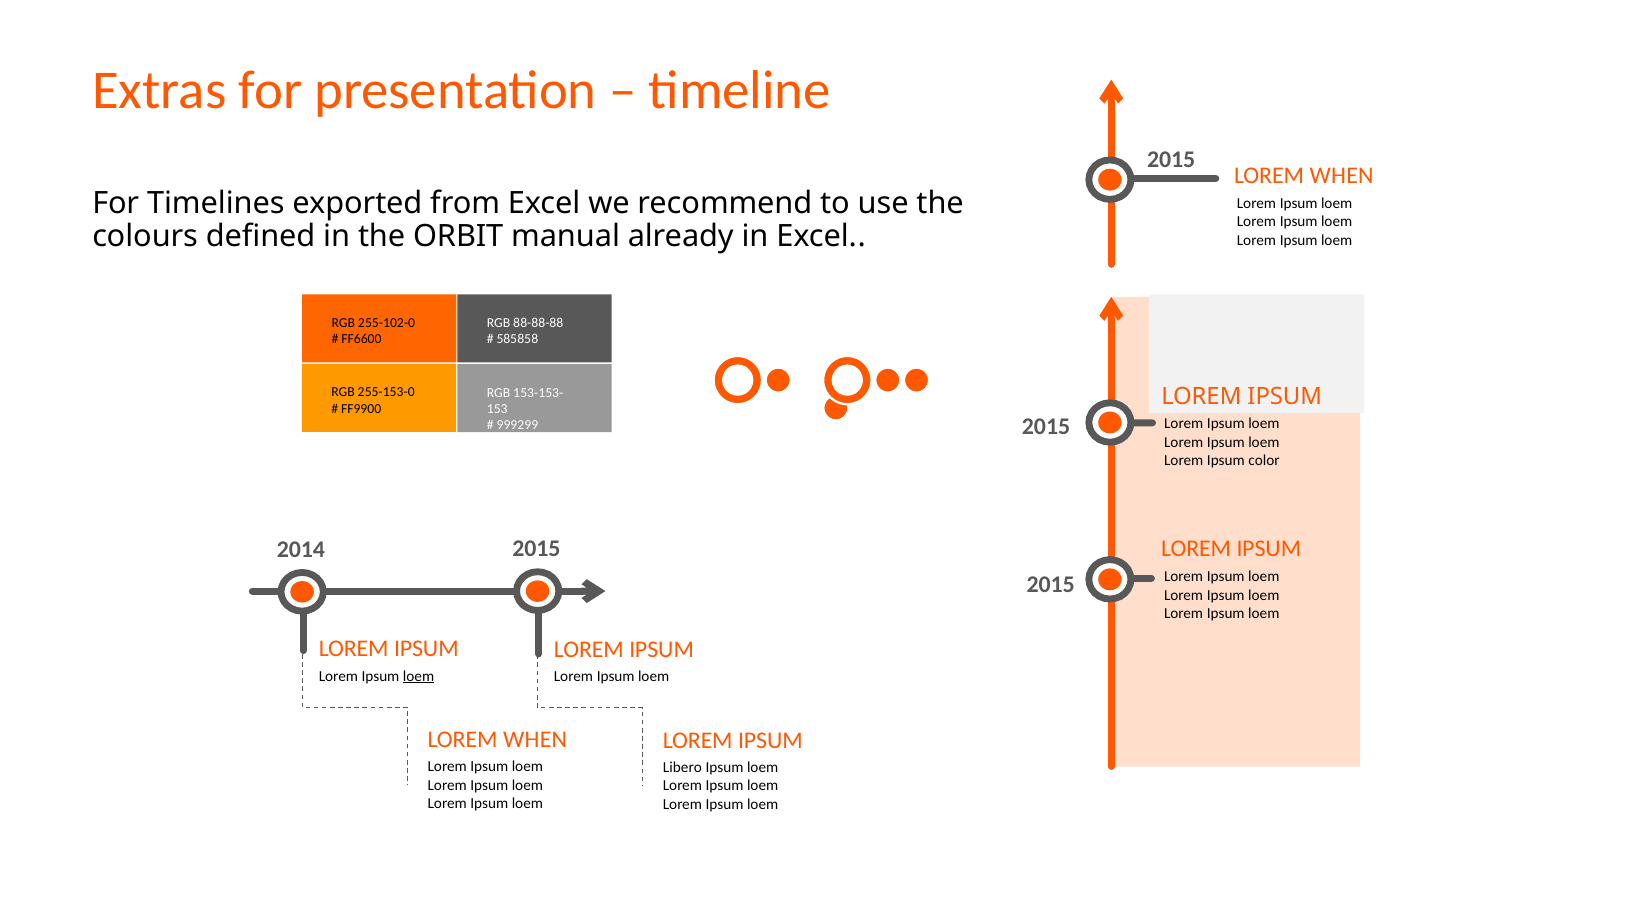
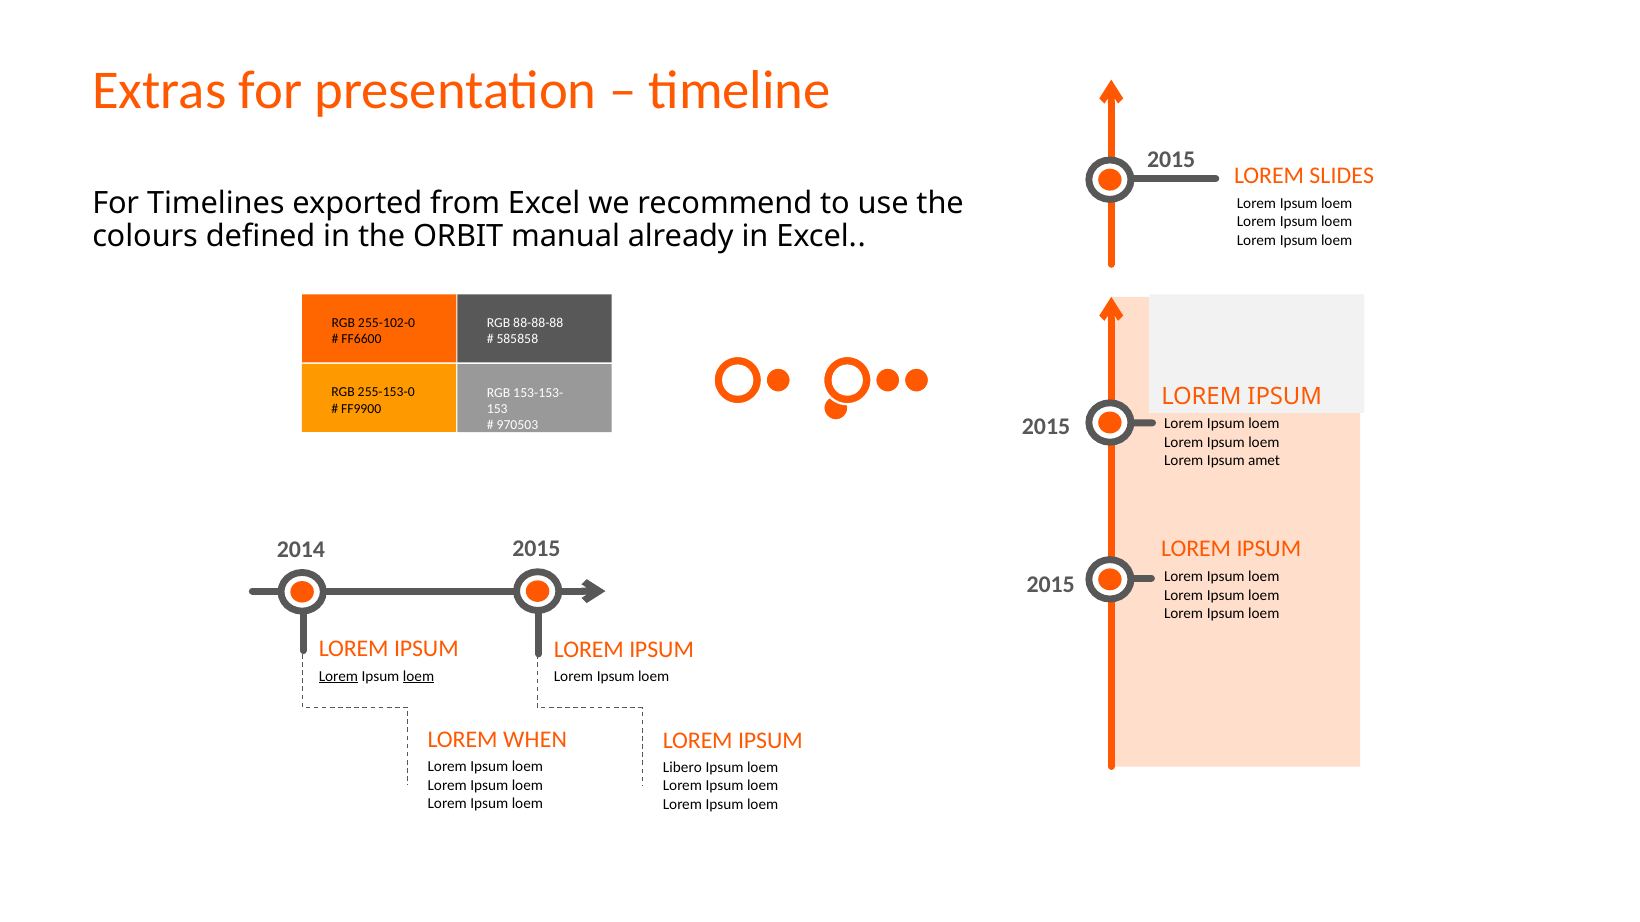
WHEN: WHEN -> SLIDES (1342, 176)
999299: 999299 -> 970503 (517, 426)
color: color -> amet (1264, 461)
Lorem underline: none -> present (338, 676)
